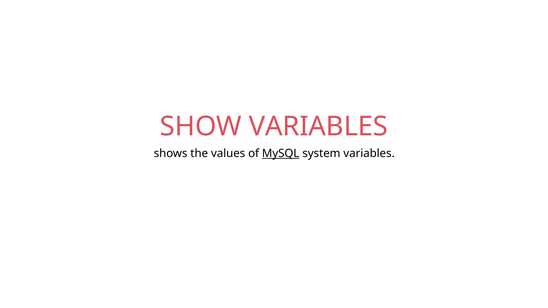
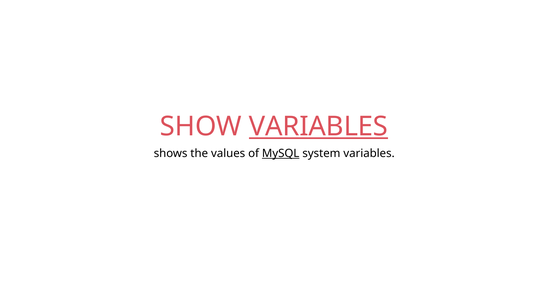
VARIABLES underline: none -> present (318, 127)
